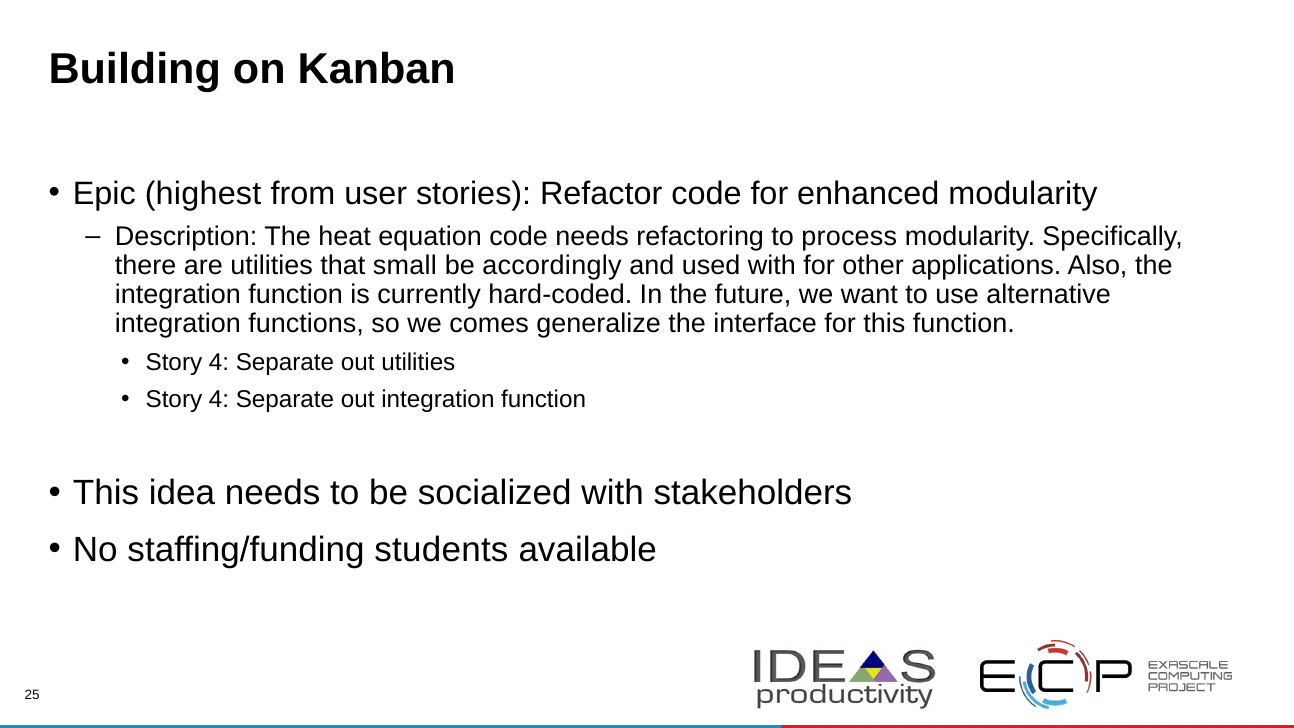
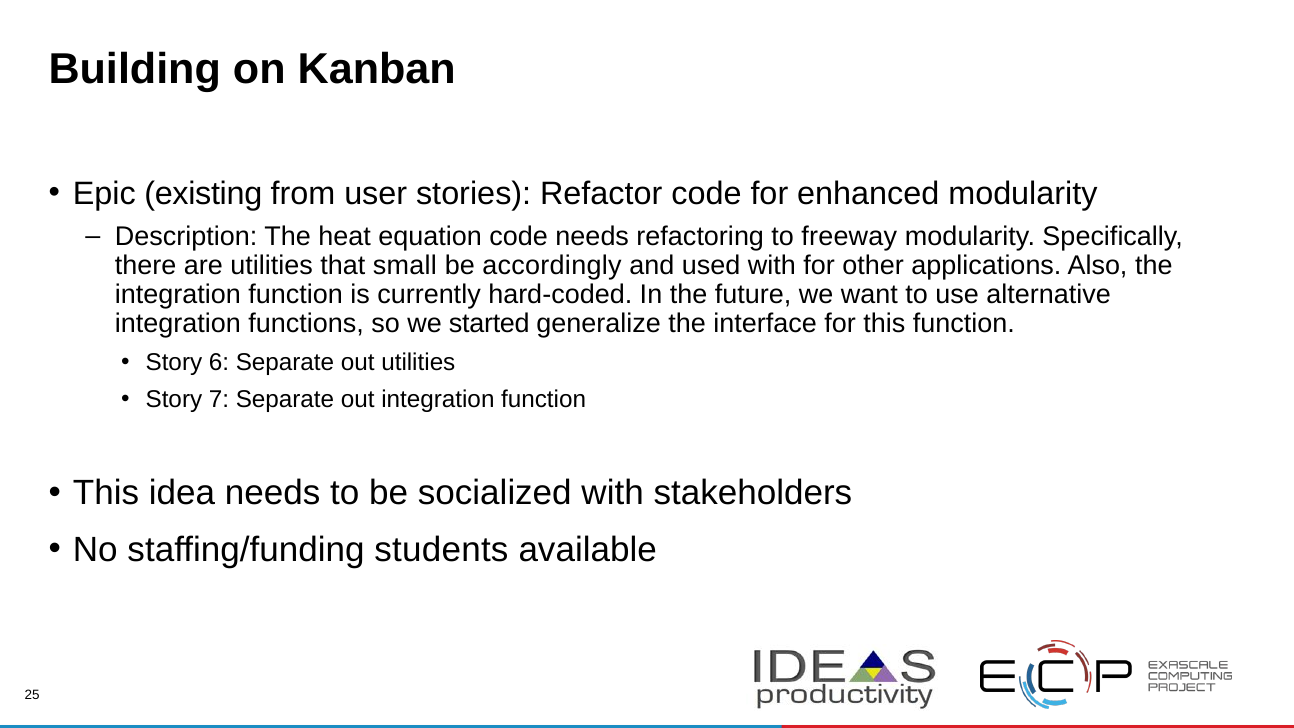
highest: highest -> existing (203, 194)
process: process -> freeway (849, 236)
comes: comes -> started (489, 324)
4: 4 -> 6 (219, 362)
4: 4 -> 7 (219, 399)
